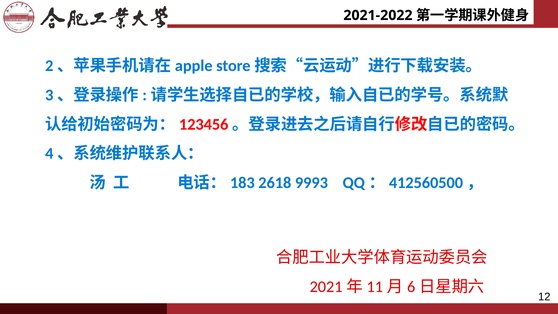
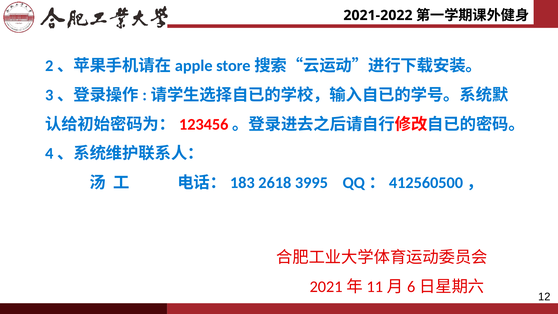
9993: 9993 -> 3995 (311, 183)
